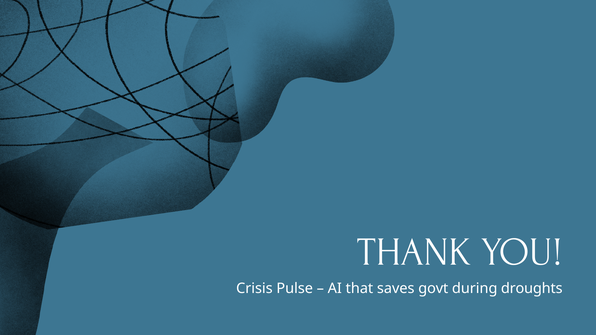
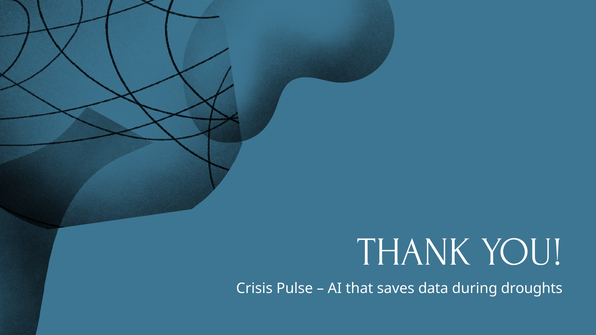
govt: govt -> data (433, 289)
